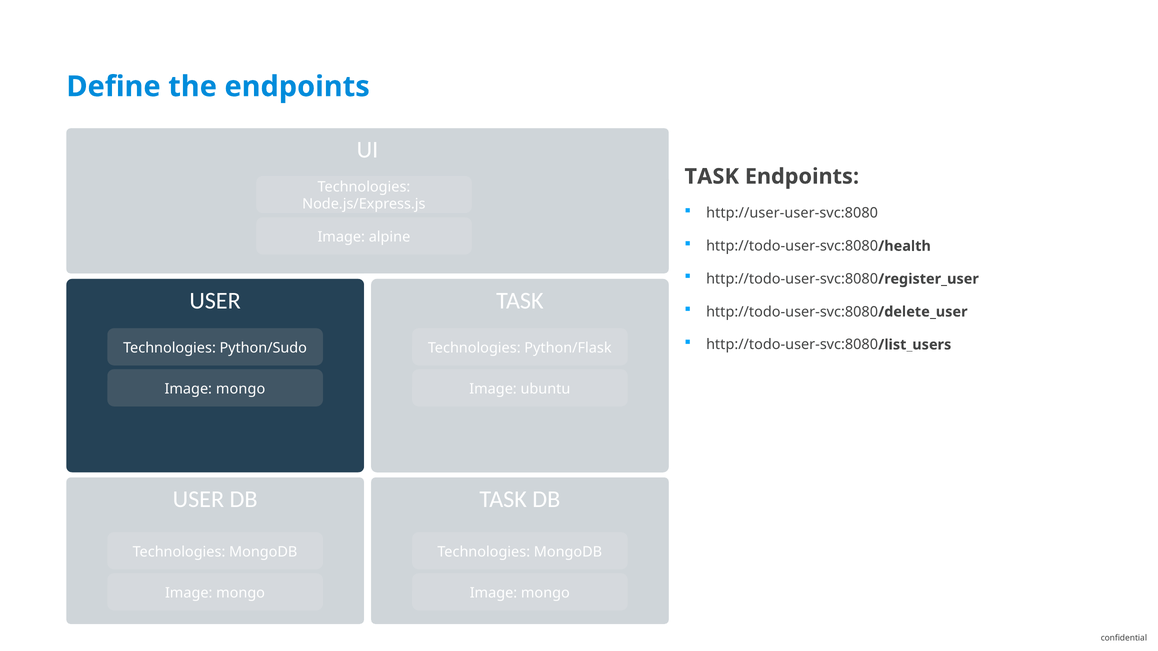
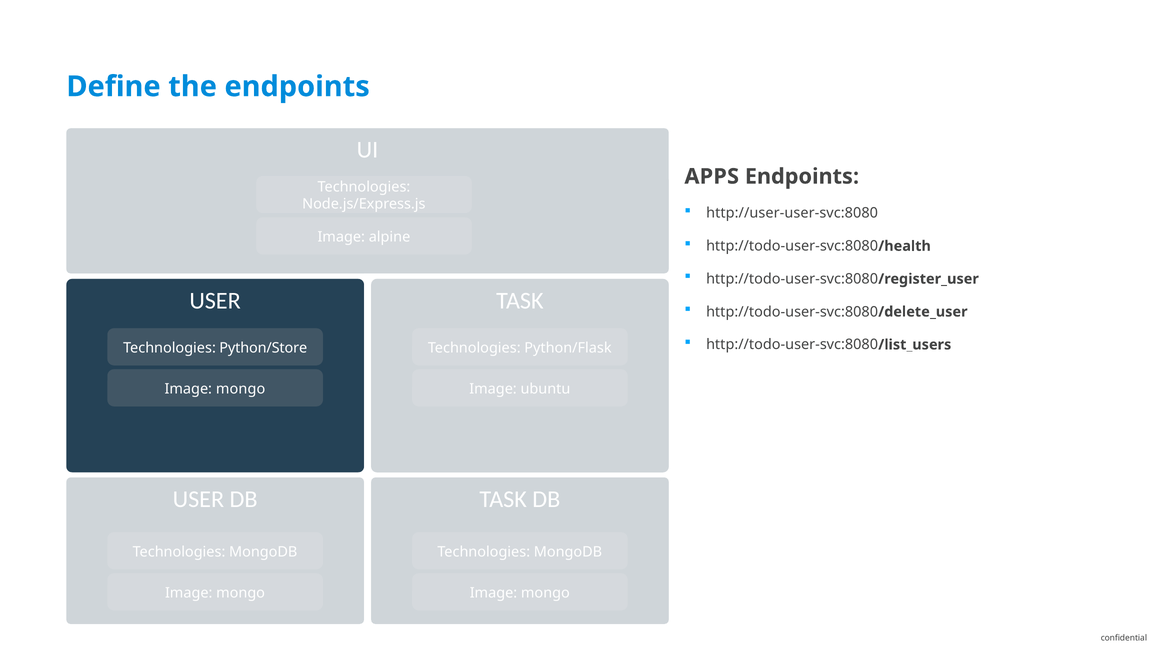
TASK: TASK -> APPS (712, 177)
Python/Sudo: Python/Sudo -> Python/Store (263, 348)
